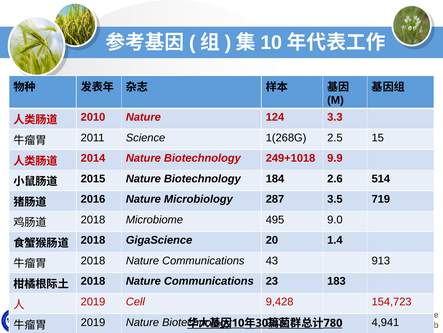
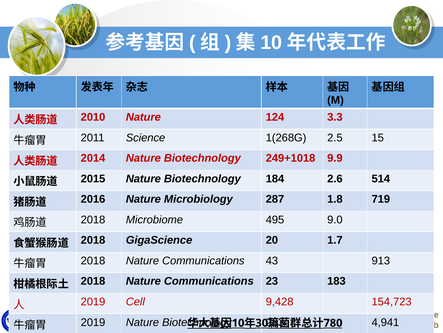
3.5: 3.5 -> 1.8 (335, 199)
1.4: 1.4 -> 1.7 (335, 240)
